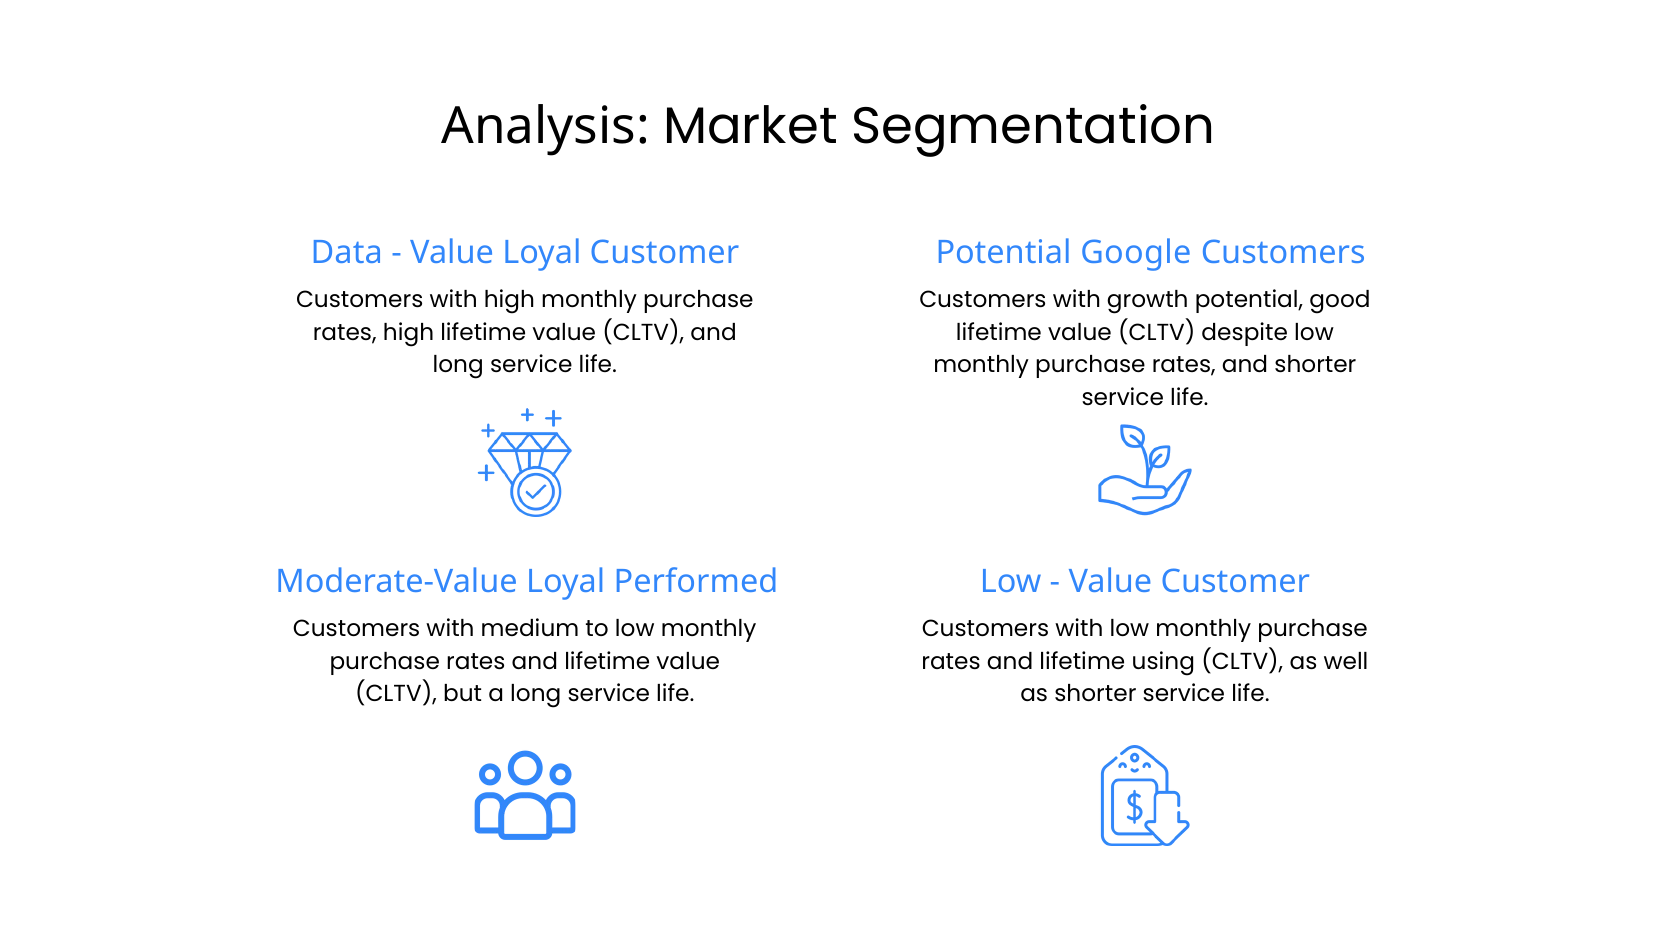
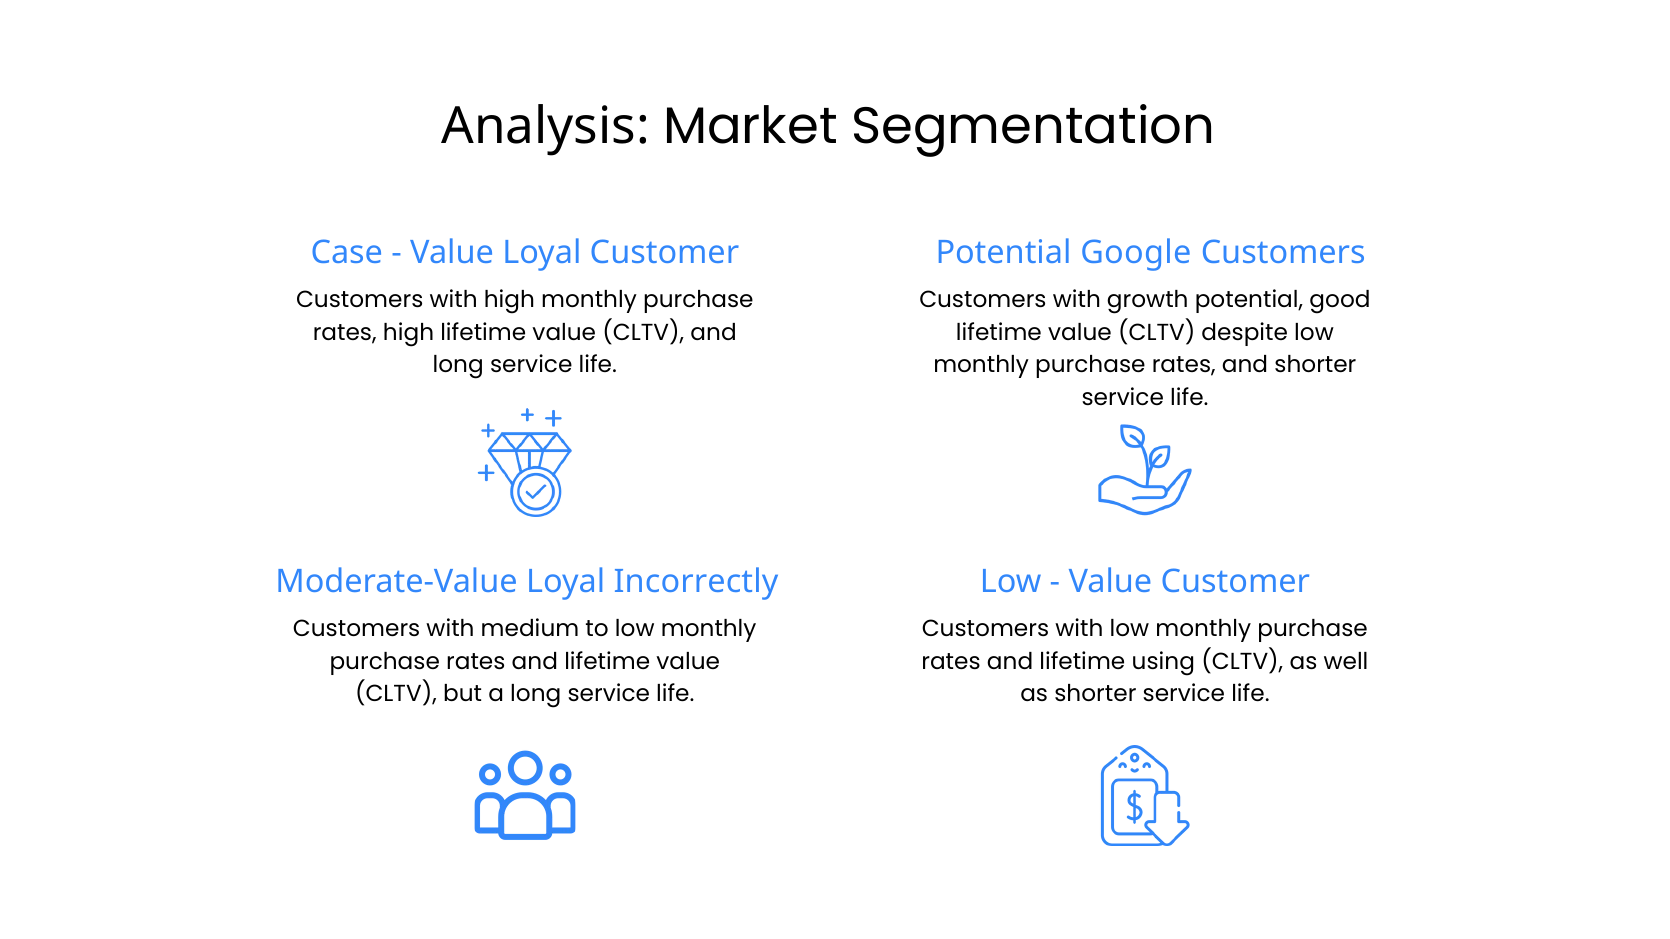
Data: Data -> Case (347, 253)
Performed: Performed -> Incorrectly (696, 582)
